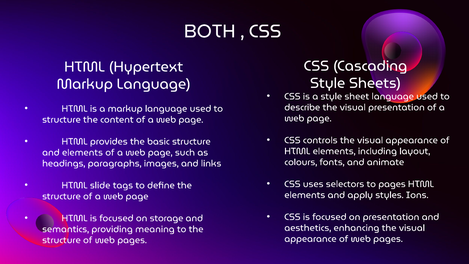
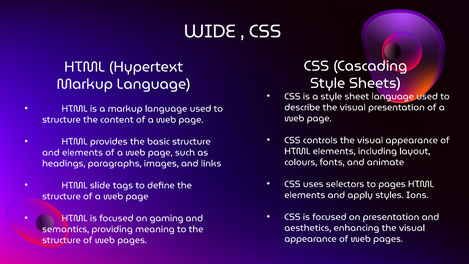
BOTH: BOTH -> WIDE (210, 31)
storage: storage -> gaming (167, 218)
